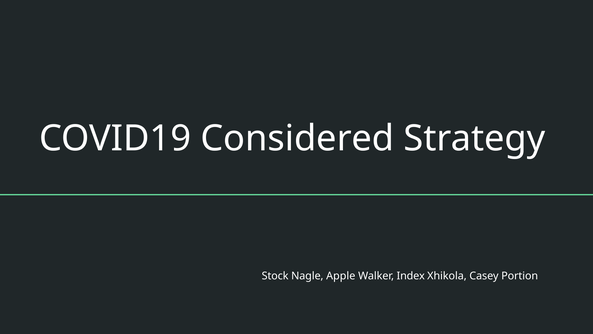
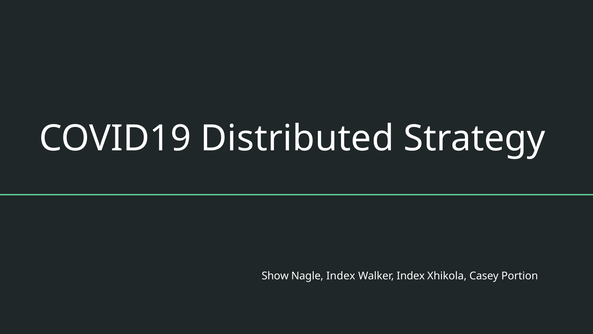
Considered: Considered -> Distributed (297, 138)
Stock: Stock -> Show (275, 276)
Nagle Apple: Apple -> Index (341, 276)
